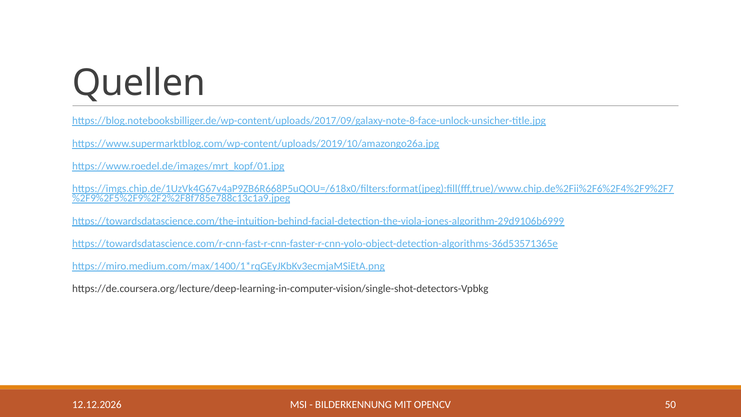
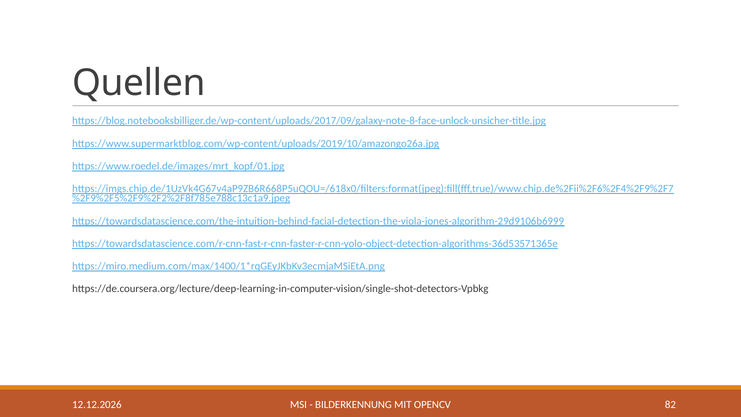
50: 50 -> 82 (670, 404)
